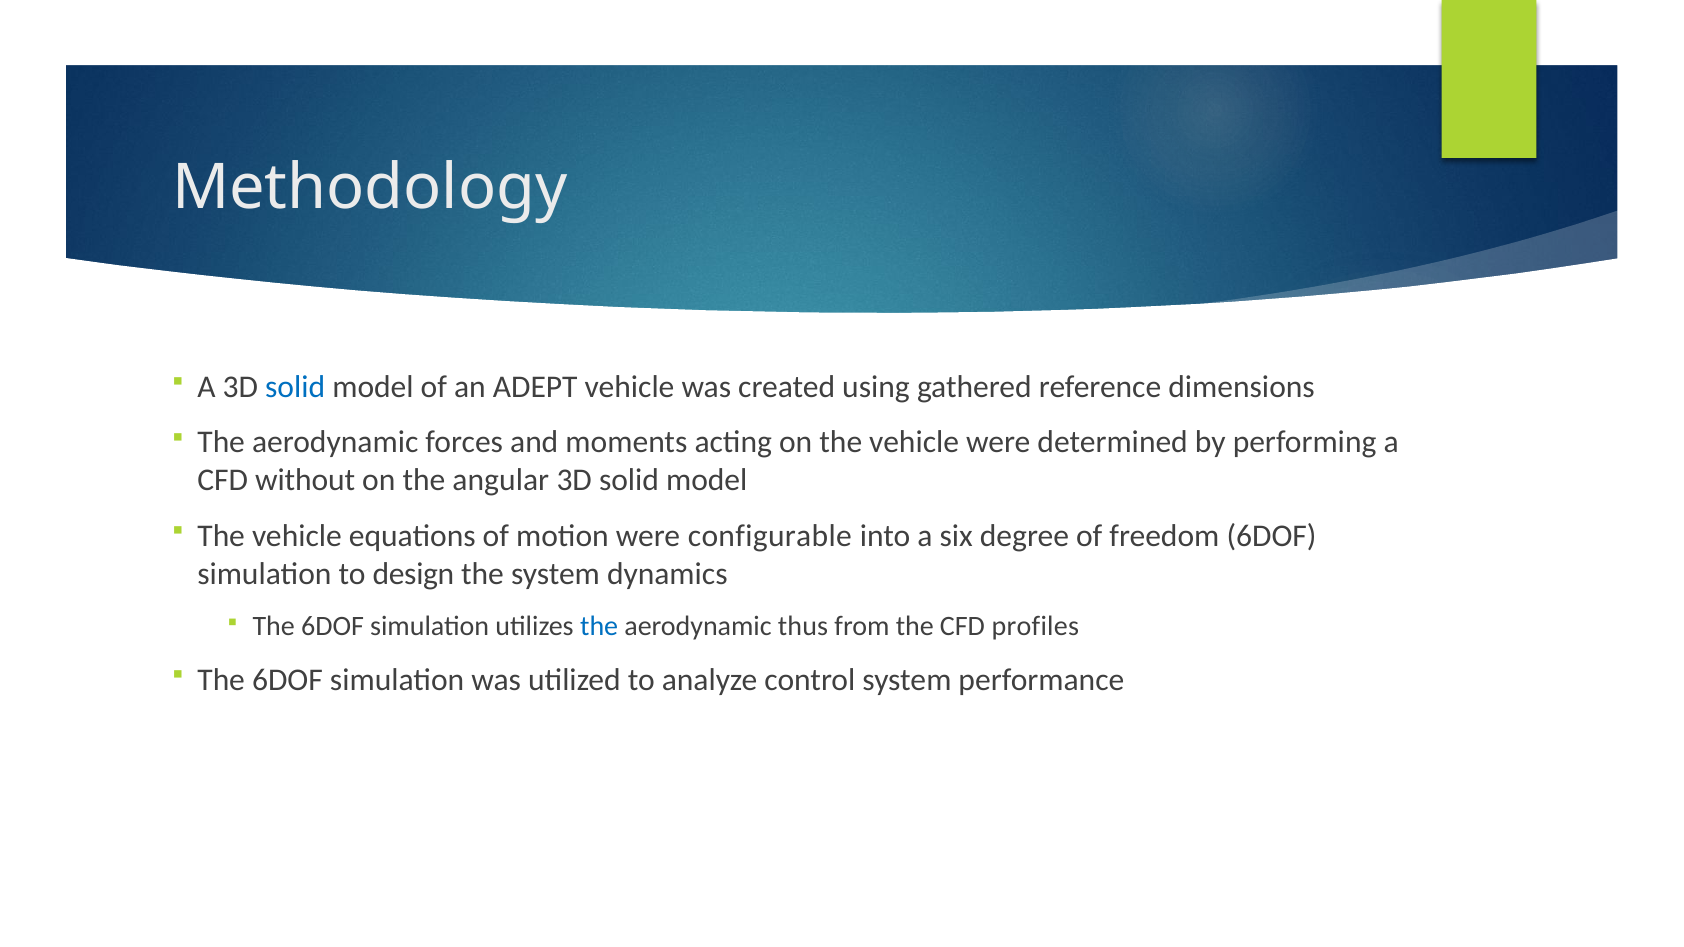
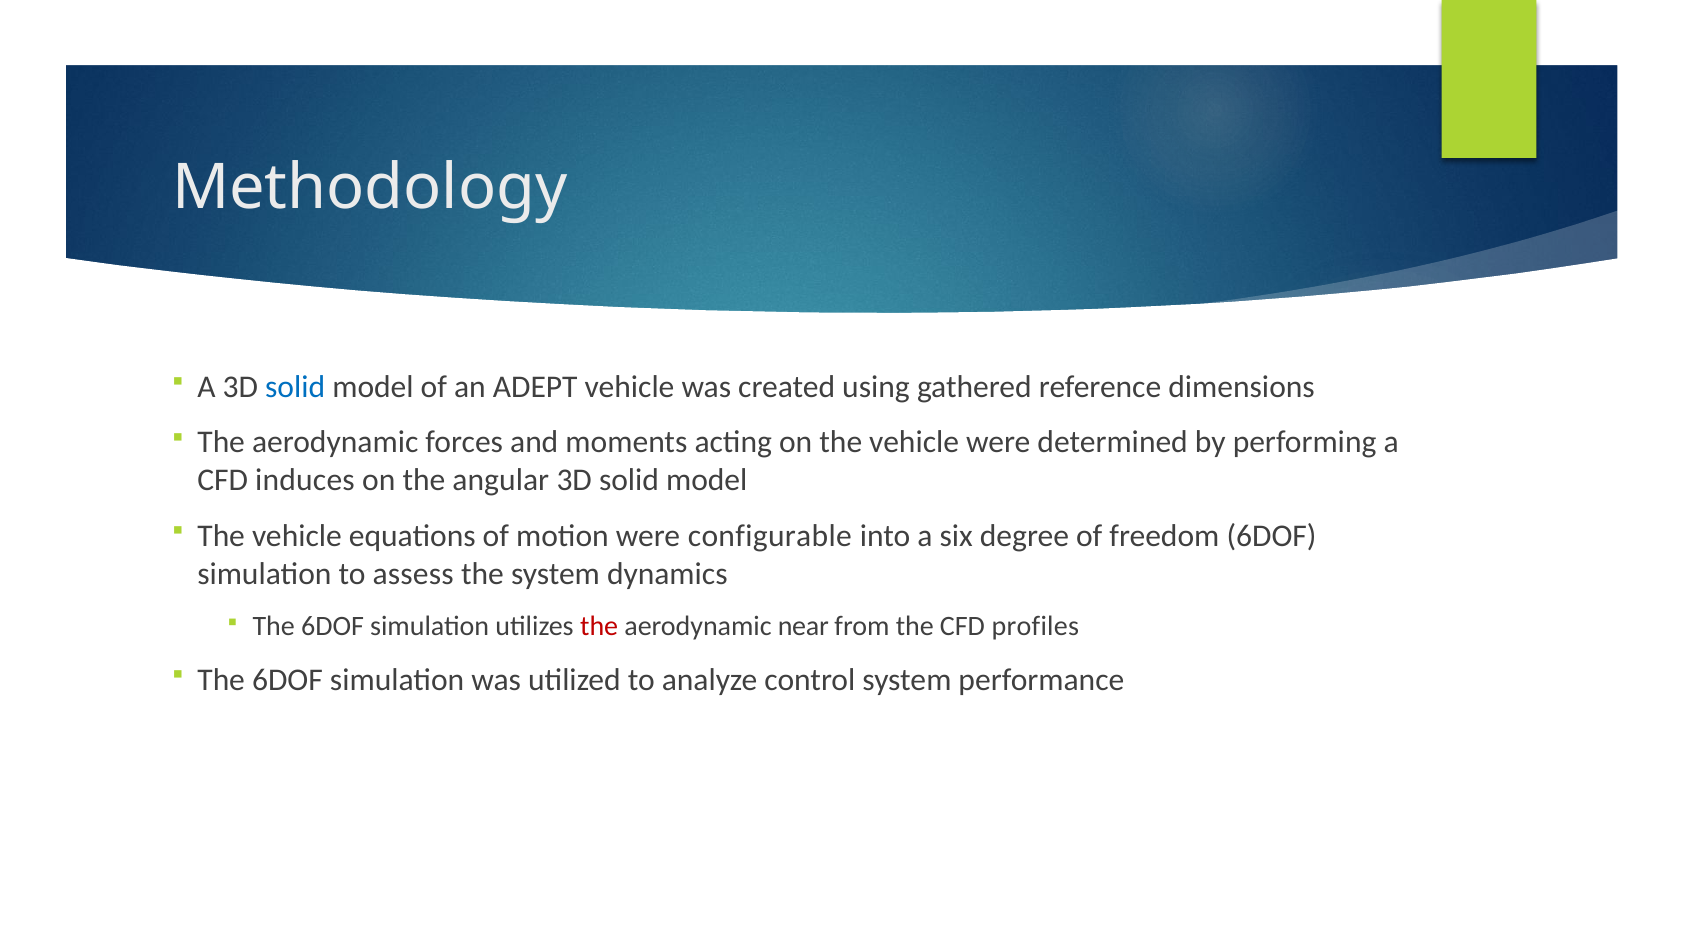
without: without -> induces (305, 480)
design: design -> assess (413, 574)
the colour: blue -> red (599, 627)
thus: thus -> near (803, 627)
